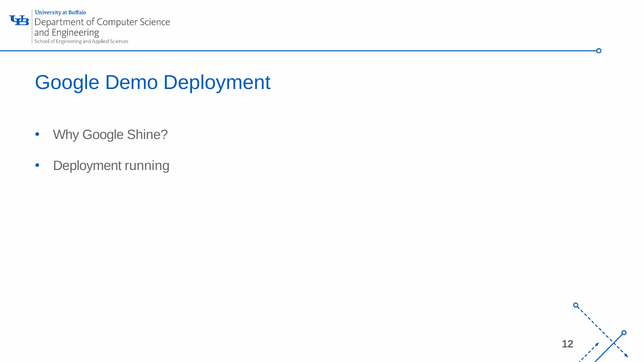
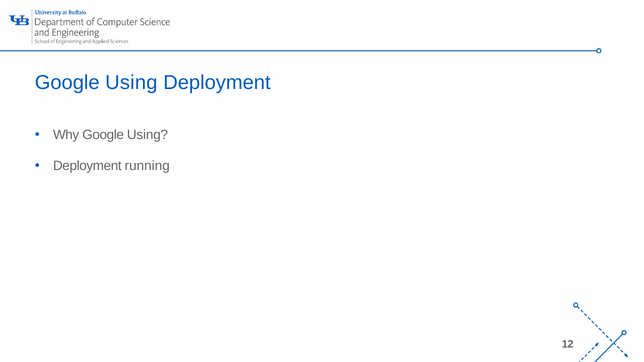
Demo: Demo -> Using (131, 83)
Why Google Shine: Shine -> Using (147, 135)
